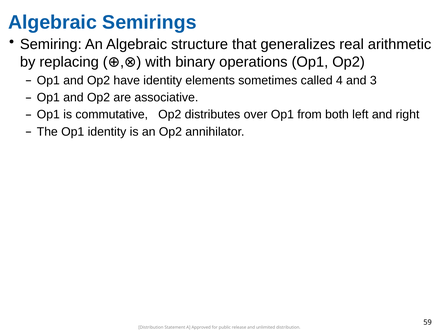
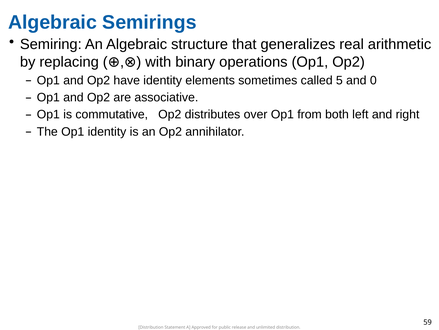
4: 4 -> 5 (339, 80)
3: 3 -> 0 (373, 80)
